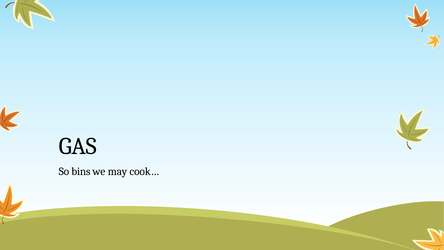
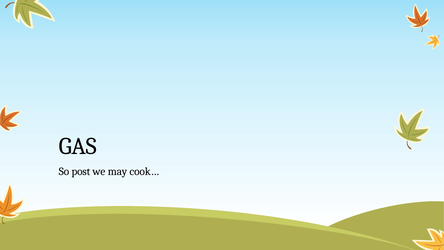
bins: bins -> post (81, 171)
